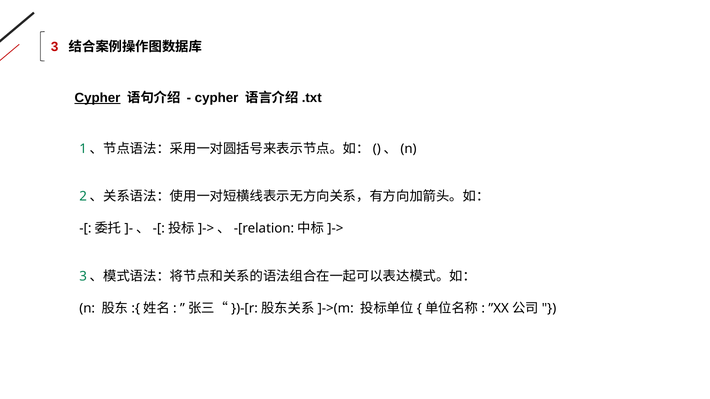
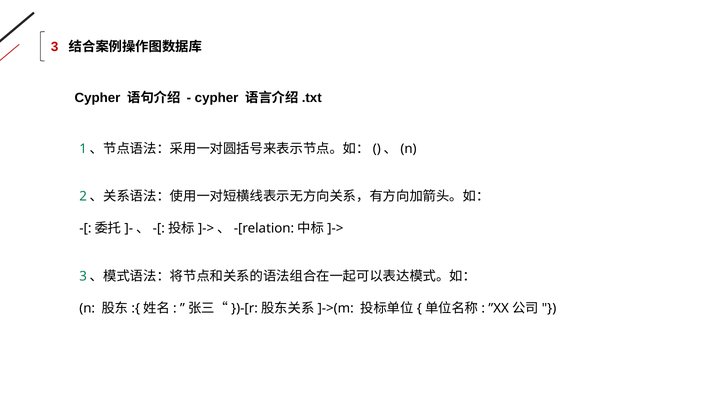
Cypher underline: present -> none (97, 98)
